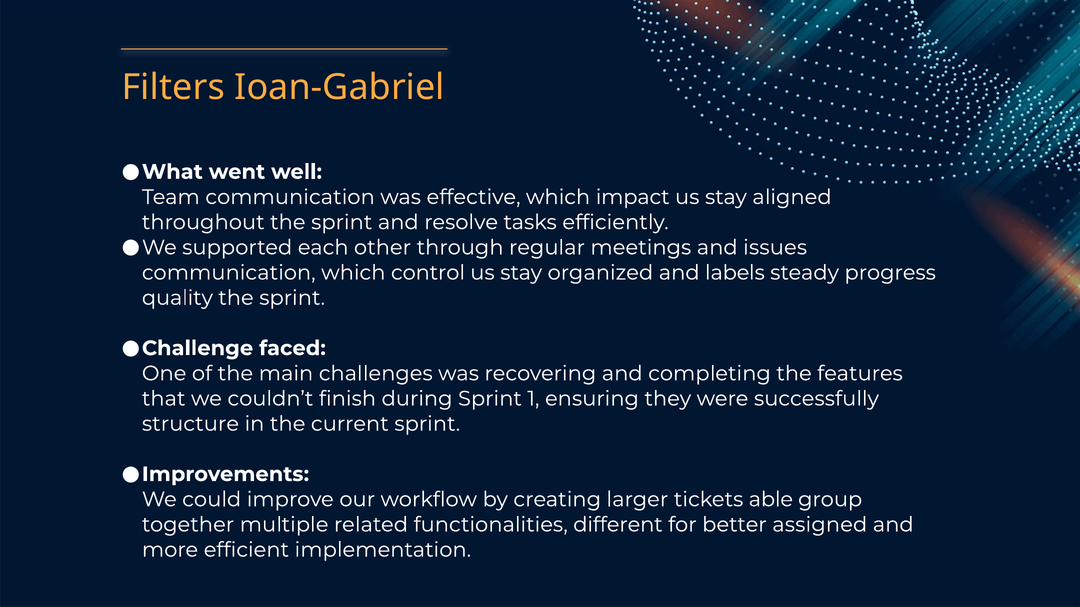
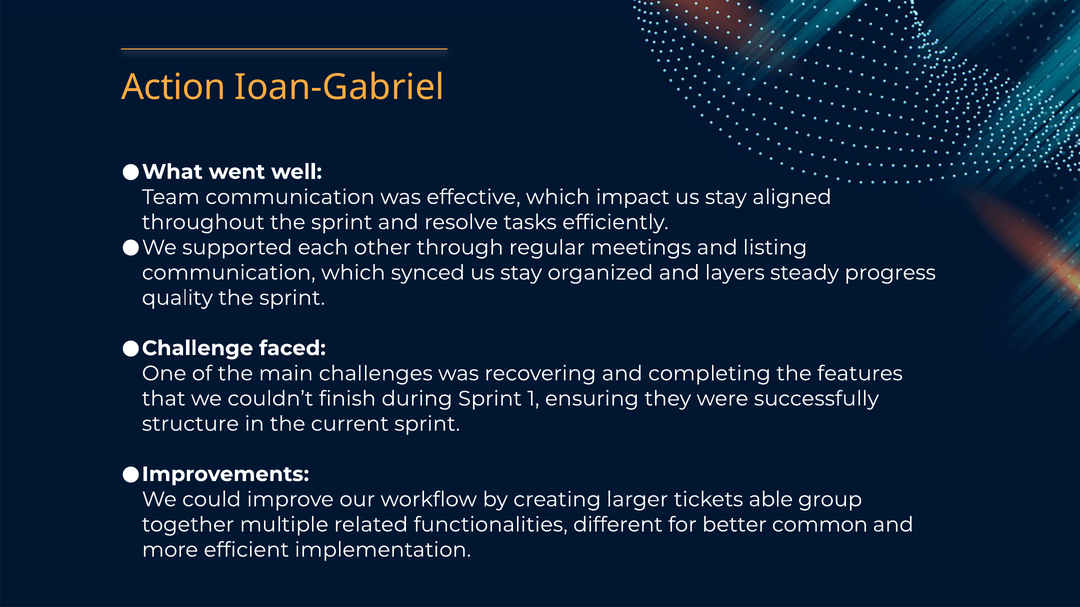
Filters: Filters -> Action (174, 87)
issues: issues -> listing (775, 248)
control: control -> synced (428, 273)
labels: labels -> layers (735, 273)
assigned: assigned -> common (820, 525)
